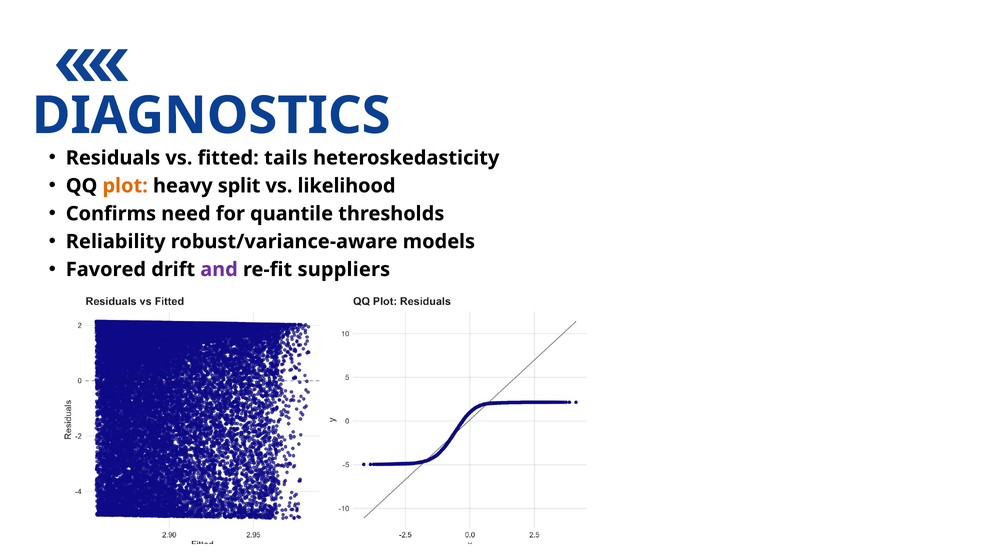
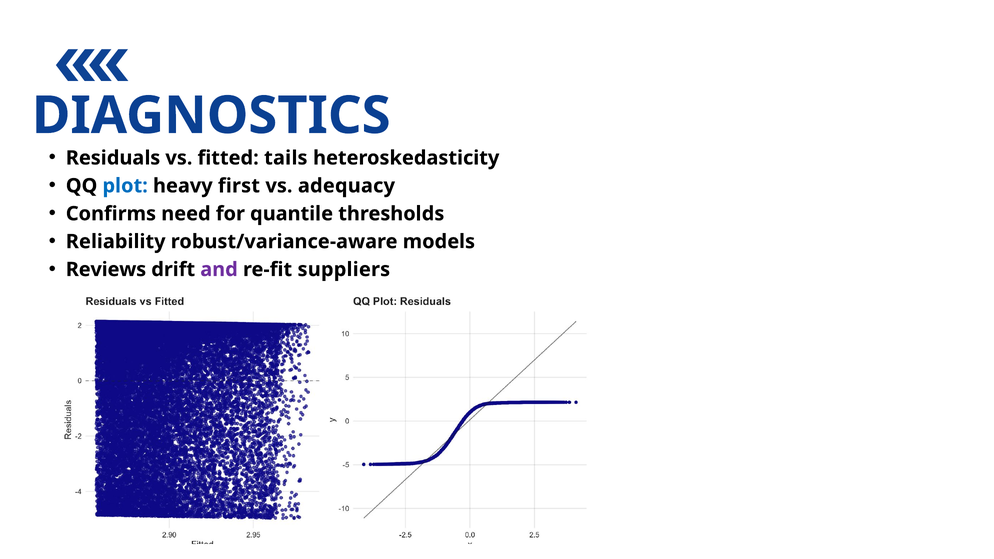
plot colour: orange -> blue (125, 186)
split: split -> first (239, 186)
likelihood: likelihood -> adequacy (346, 186)
Favored: Favored -> Reviews (106, 270)
